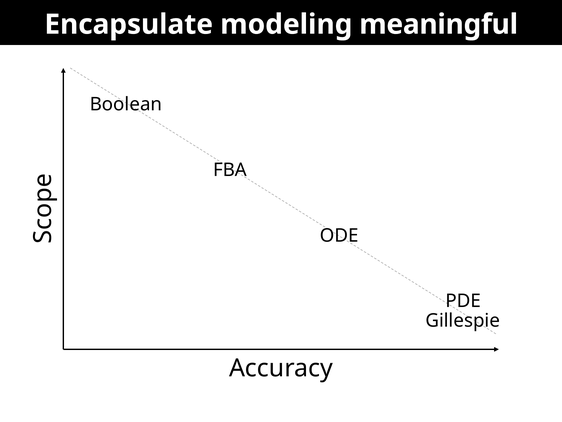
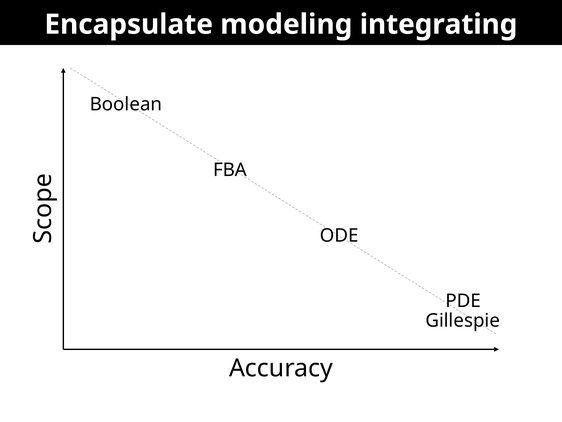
meaningful: meaningful -> integrating (439, 24)
